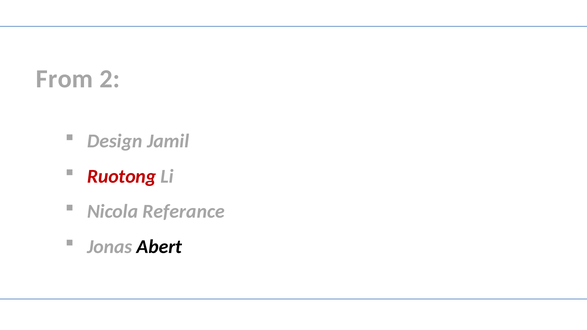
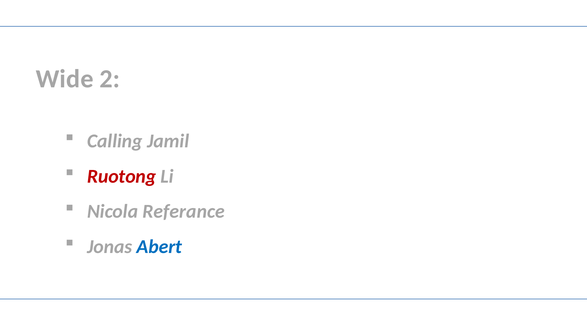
From: From -> Wide (65, 79)
Design: Design -> Calling (115, 141)
Abert colour: black -> blue (159, 247)
